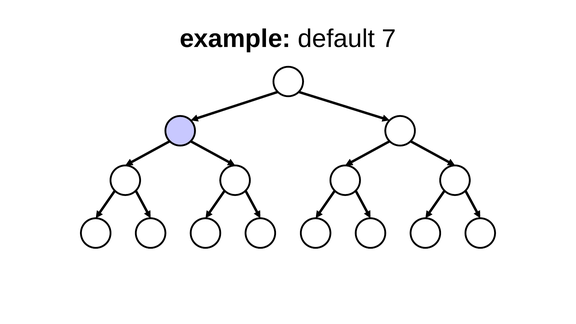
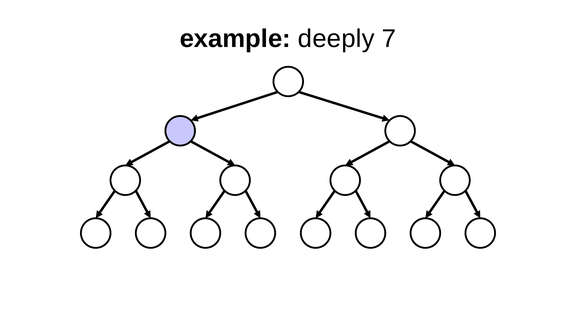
default: default -> deeply (336, 39)
